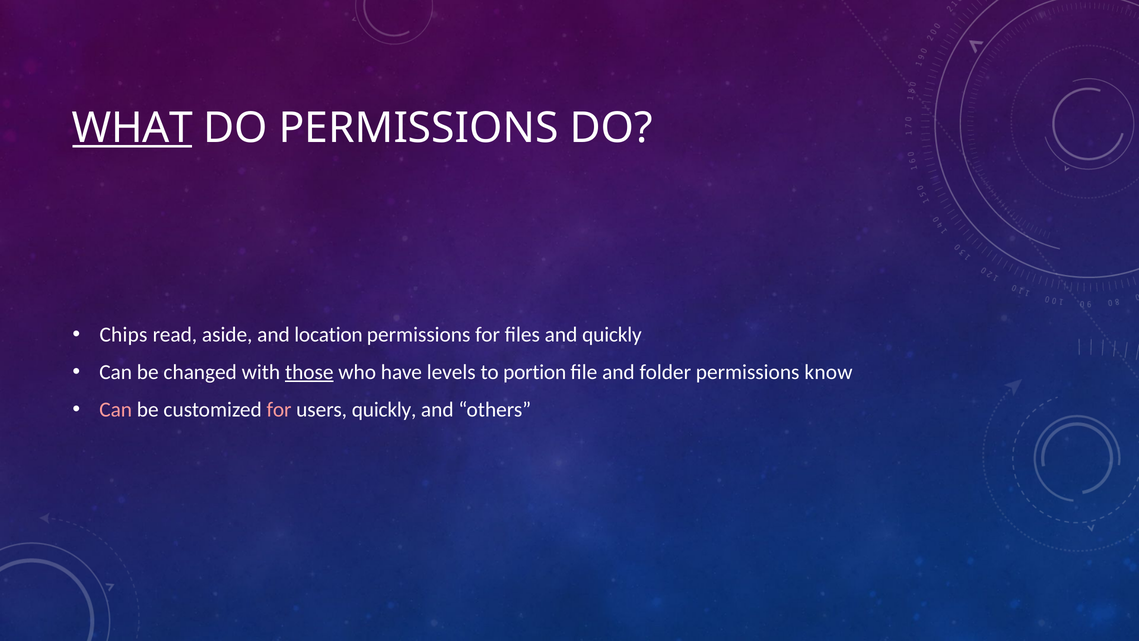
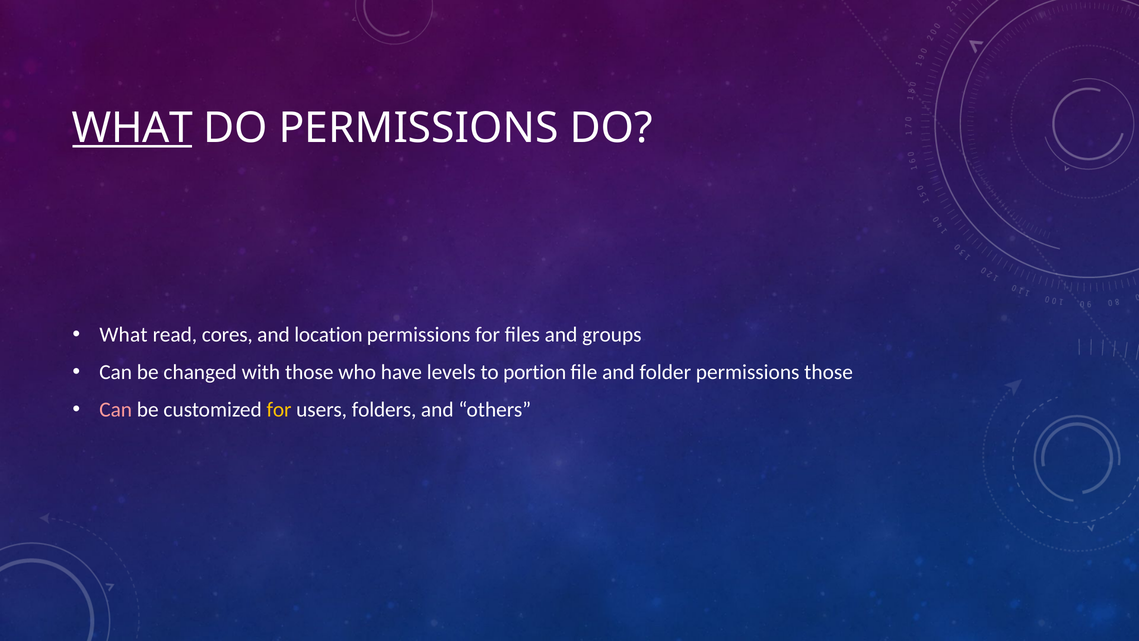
Chips: Chips -> What (123, 335)
aside: aside -> cores (227, 335)
and quickly: quickly -> groups (612, 335)
those underline: present -> none (309, 372)
permissions know: know -> those (829, 372)
for colour: pink -> yellow (279, 410)
users quickly: quickly -> folders (384, 410)
